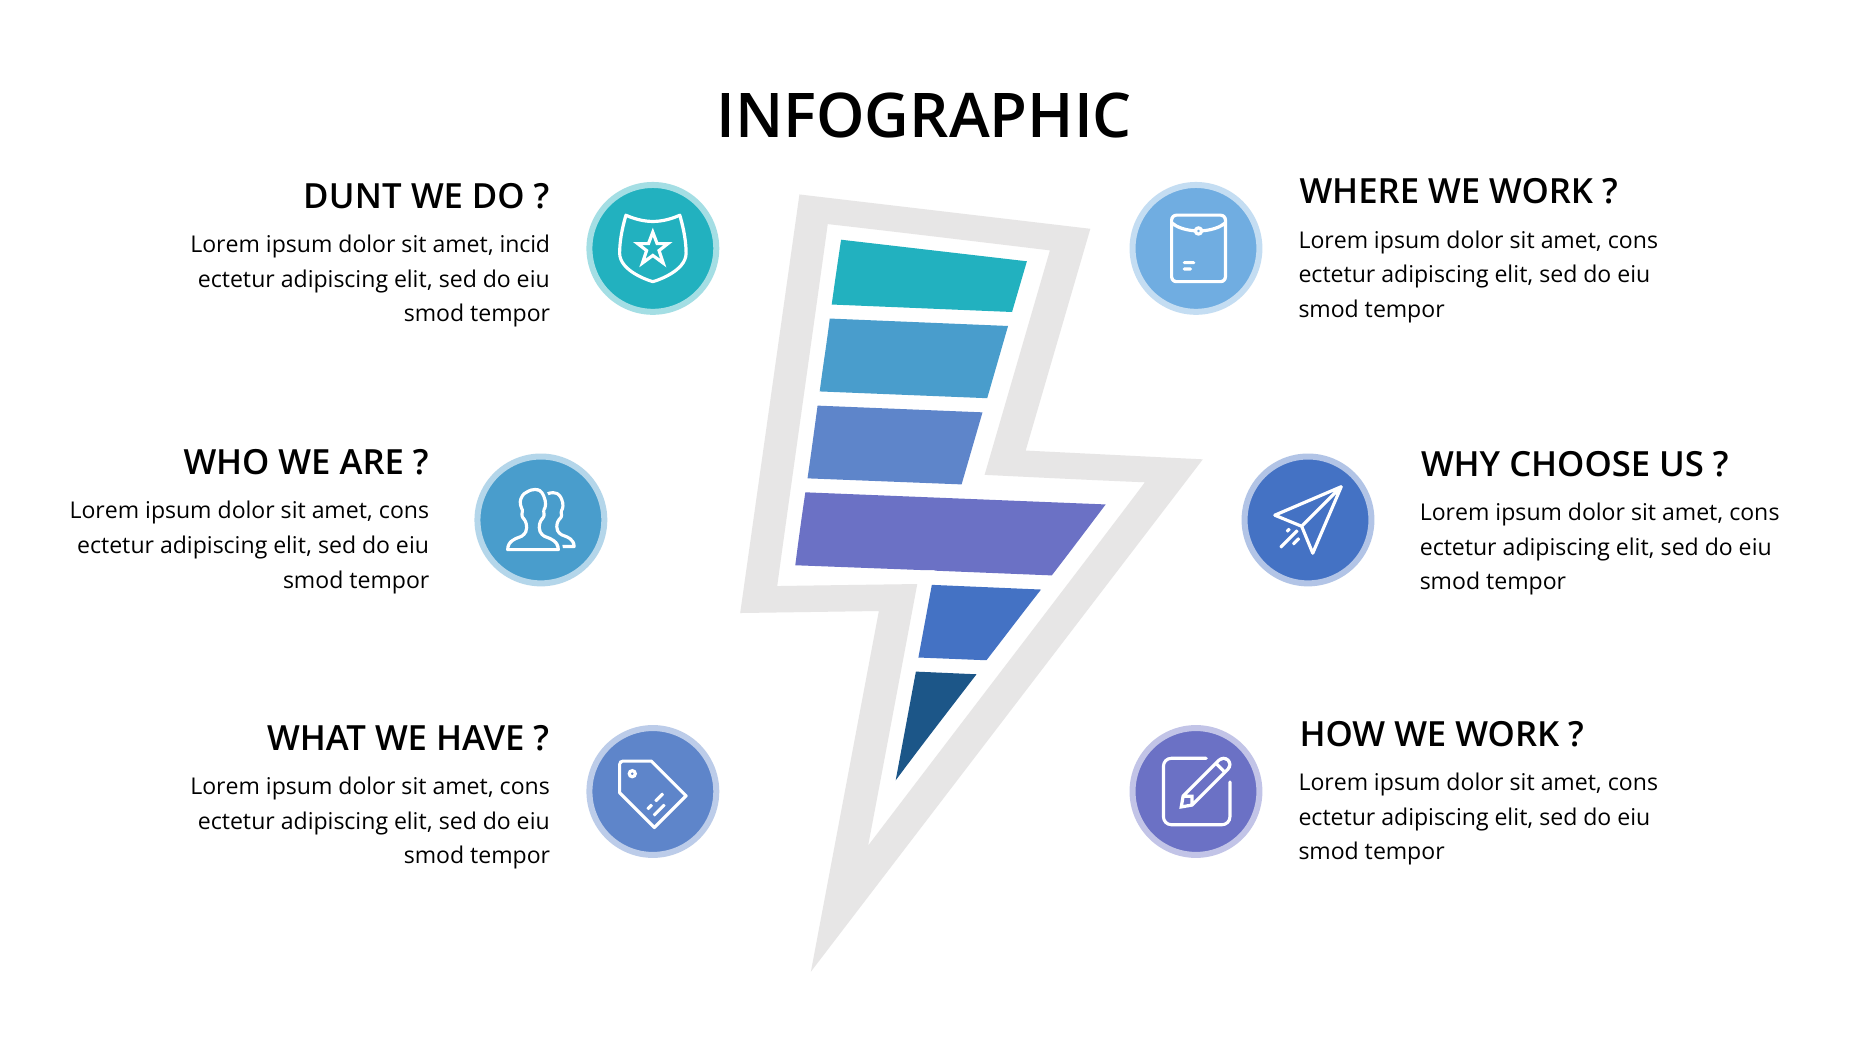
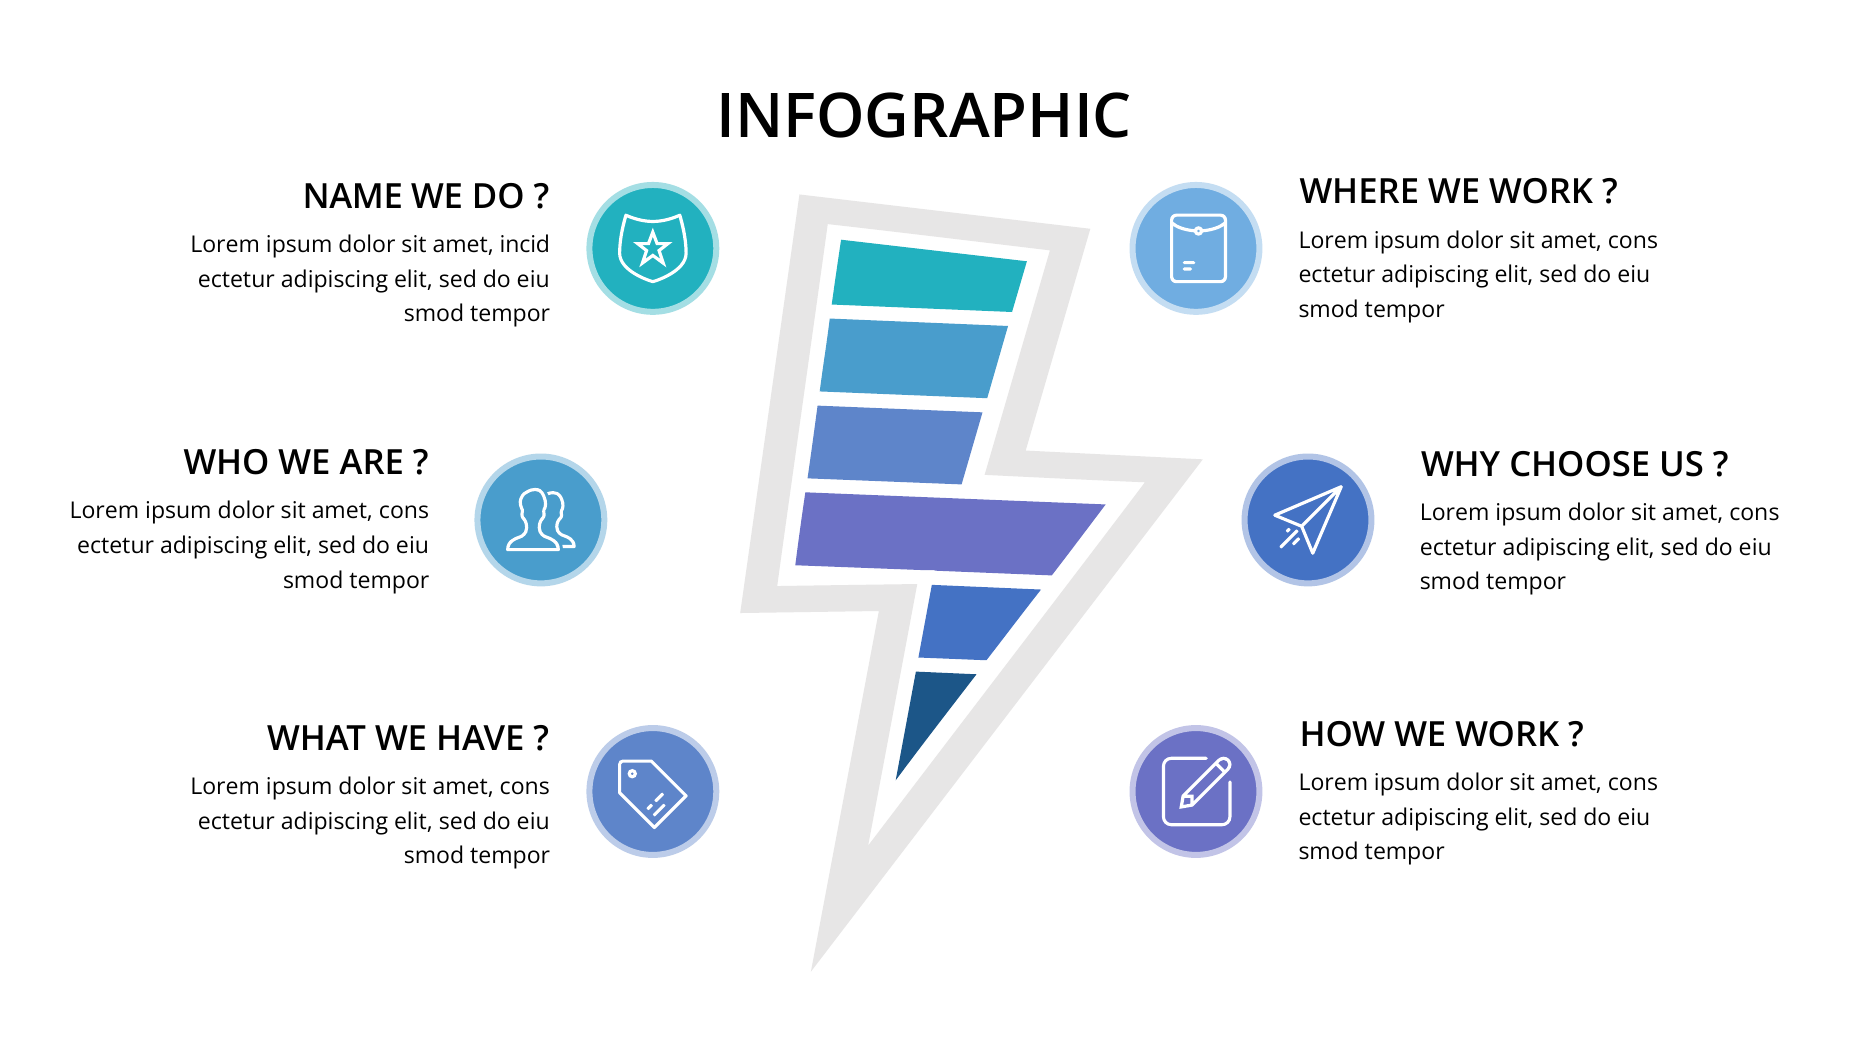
DUNT: DUNT -> NAME (353, 197)
